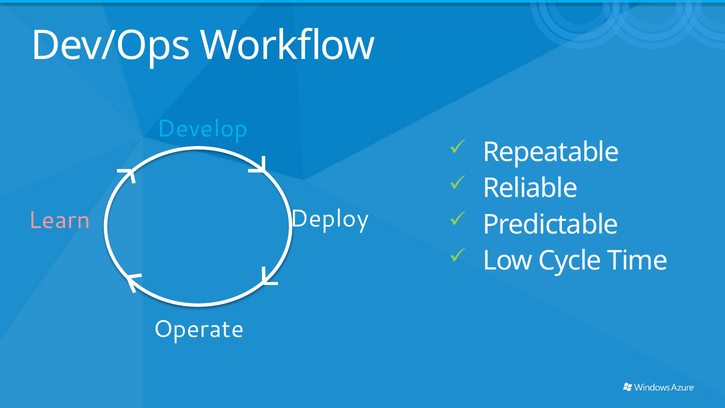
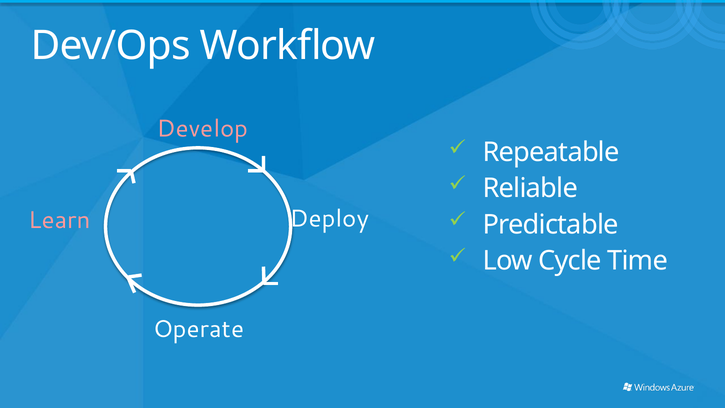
Develop colour: light blue -> pink (203, 129)
